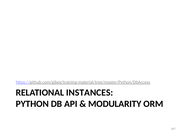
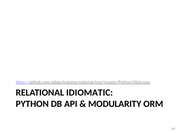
INSTANCES: INSTANCES -> IDIOMATIC (90, 93)
